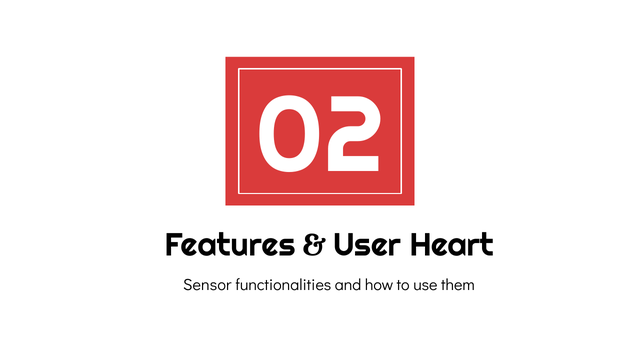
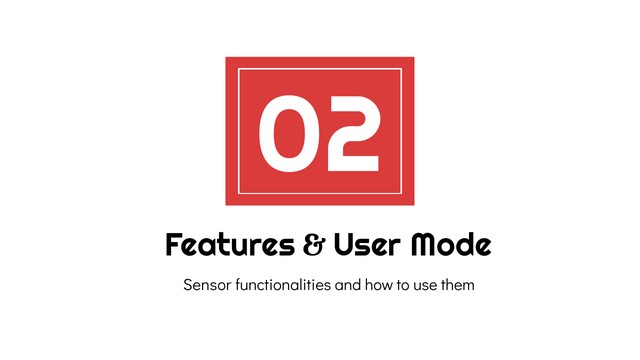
Heart: Heart -> Mode (451, 245)
